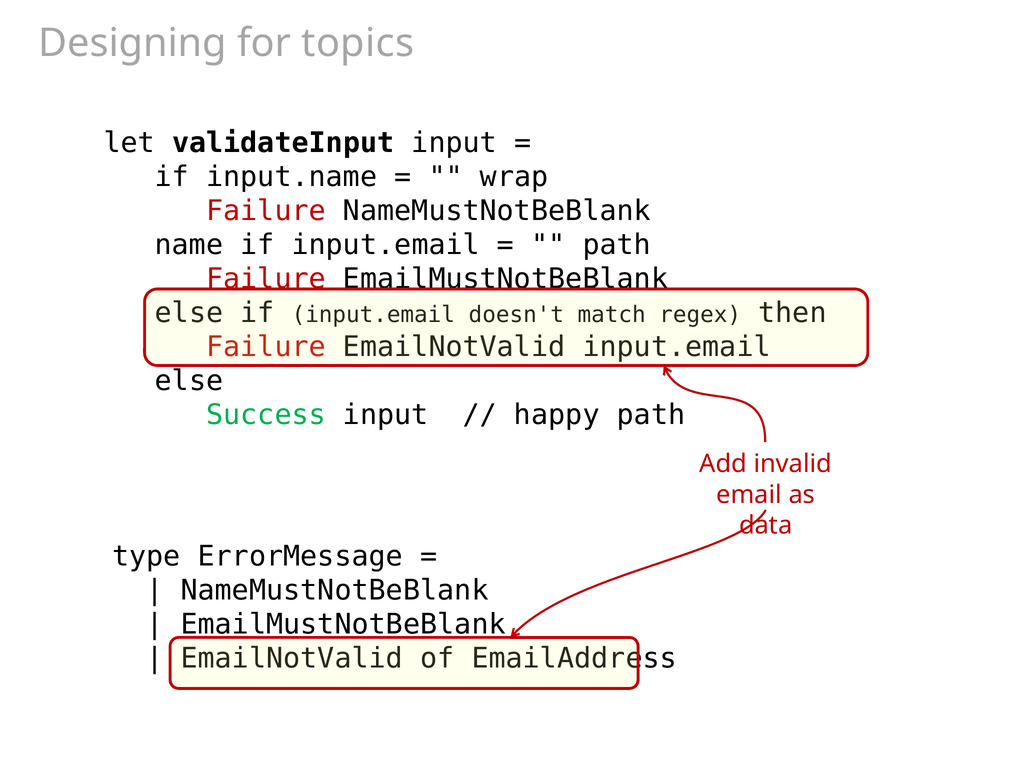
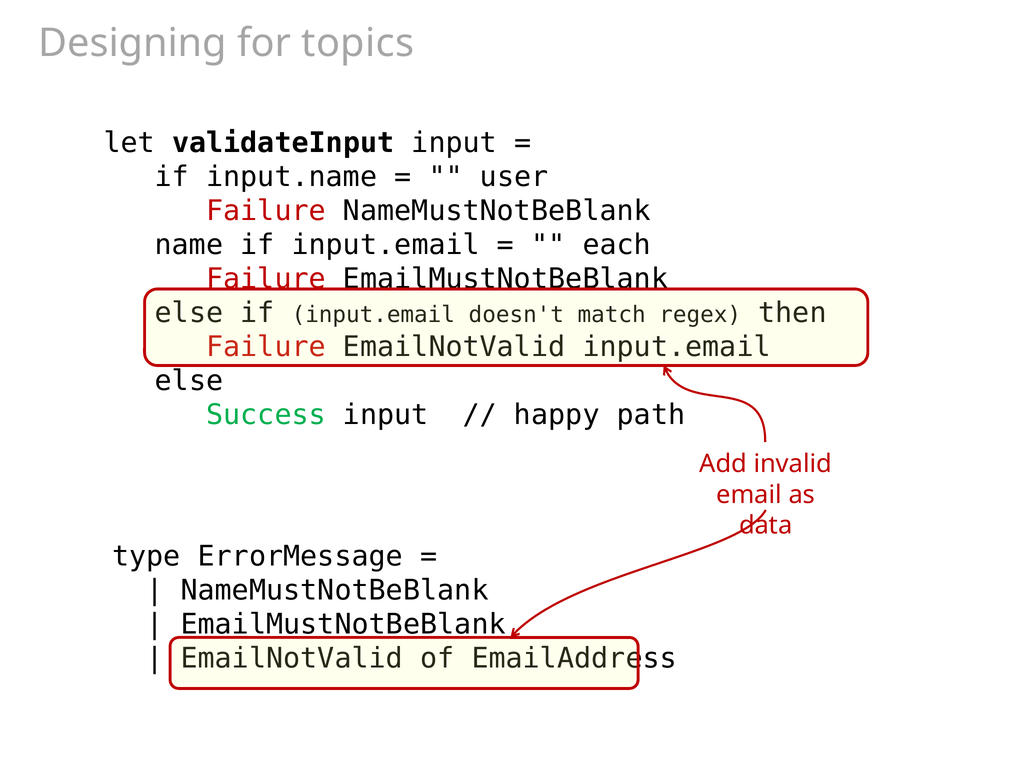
wrap: wrap -> user (514, 177)
path: path -> each (617, 245)
